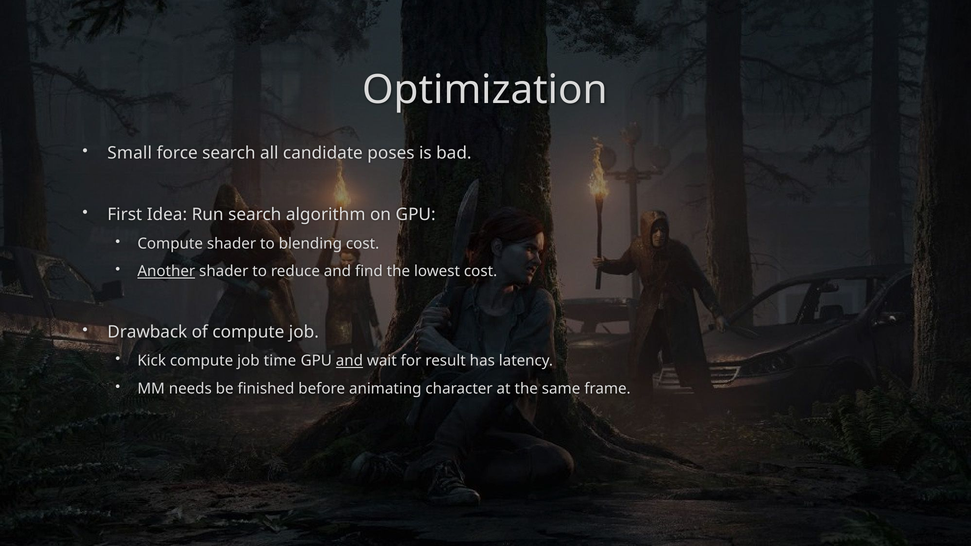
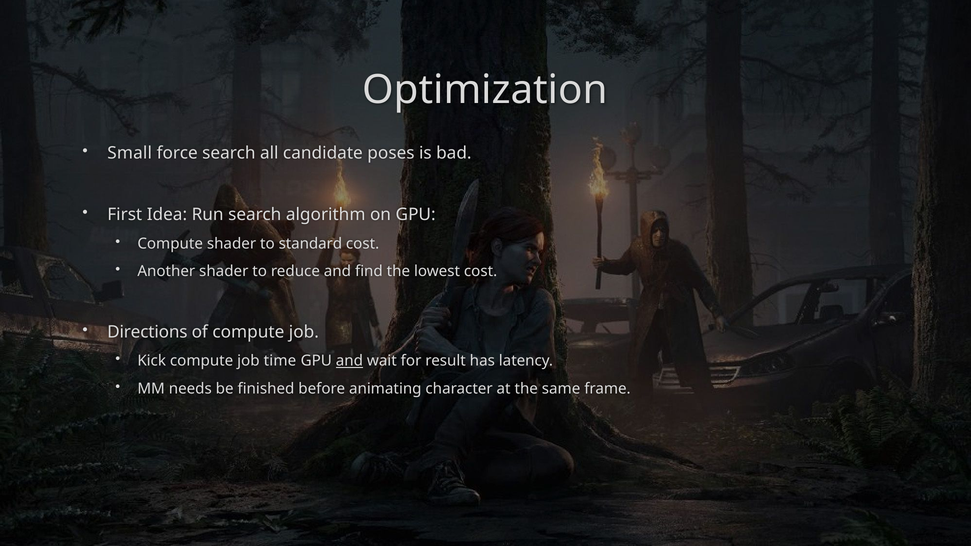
blending: blending -> standard (310, 244)
Another underline: present -> none (166, 272)
Drawback: Drawback -> Directions (147, 332)
